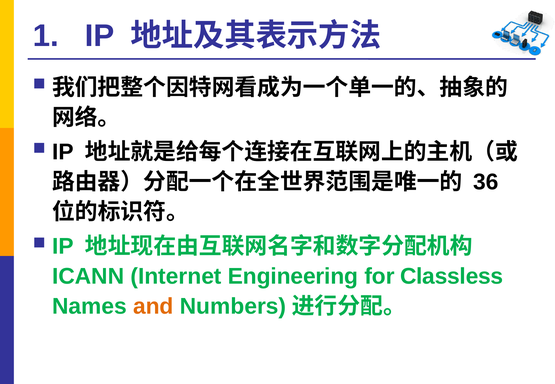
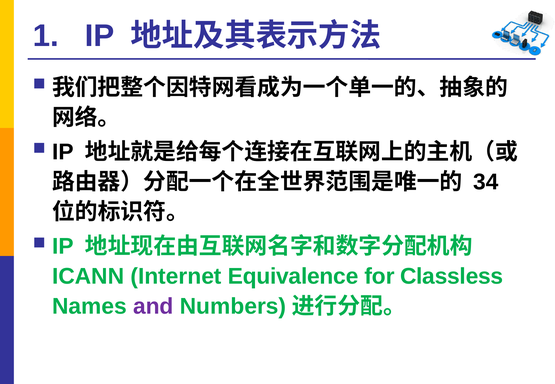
36: 36 -> 34 (486, 182)
Engineering: Engineering -> Equivalence (293, 276)
and colour: orange -> purple (153, 307)
